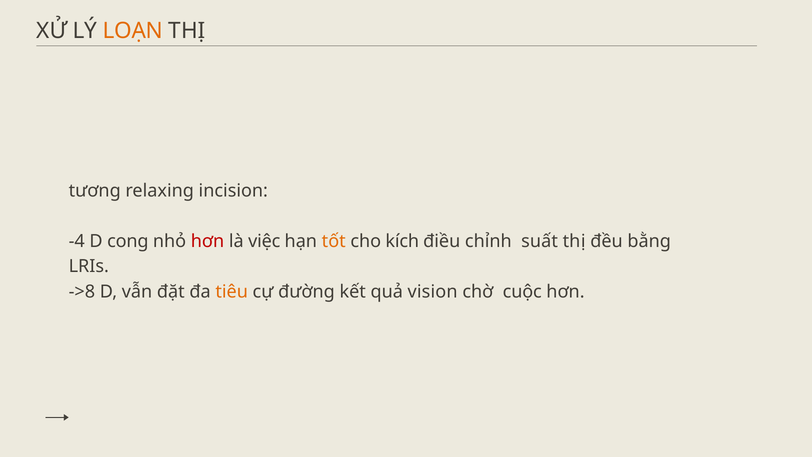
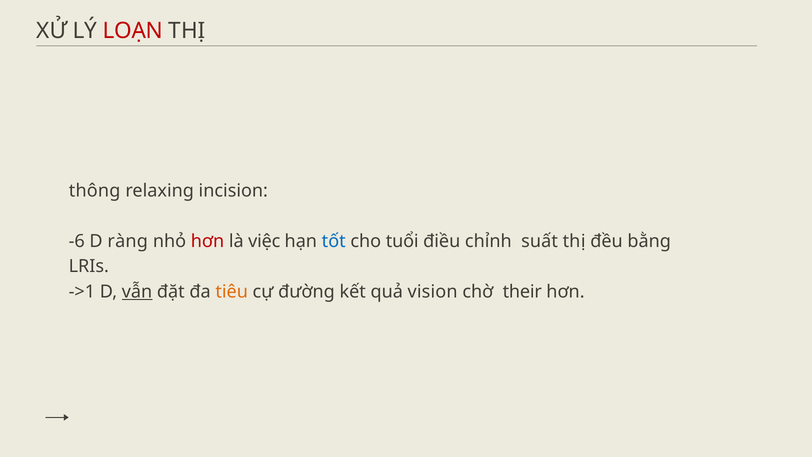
LOẠN colour: orange -> red (133, 31)
tương: tương -> thông (95, 190)
-4: -4 -> -6 (77, 241)
cong: cong -> ràng (128, 241)
tốt colour: orange -> blue (334, 241)
kích: kích -> tuổi (402, 241)
->8: ->8 -> ->1 (82, 291)
vẫn underline: none -> present (137, 291)
cuộc: cuộc -> their (522, 291)
